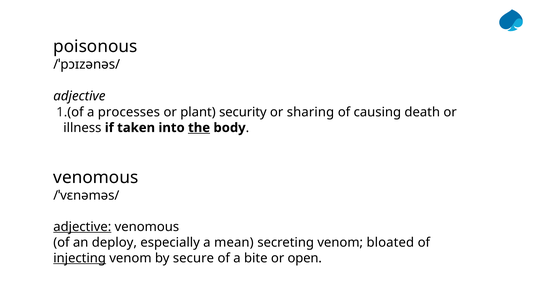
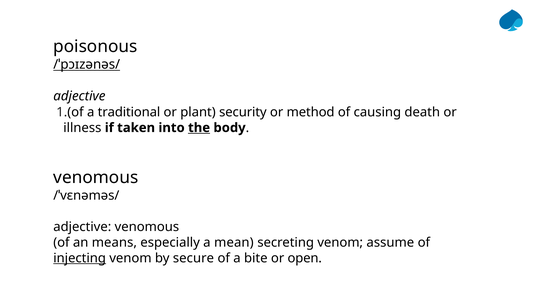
/ˈpɔɪzənəs/ underline: none -> present (87, 65)
processes: processes -> traditional (129, 112)
sharing: sharing -> method (311, 112)
adjective underline: present -> none (82, 227)
deploy: deploy -> means (114, 243)
bloated: bloated -> assume (390, 243)
